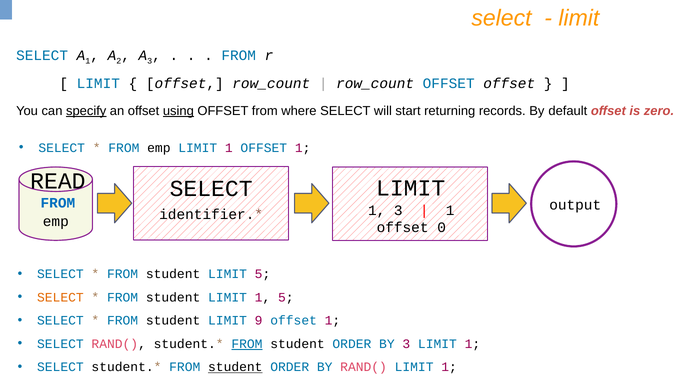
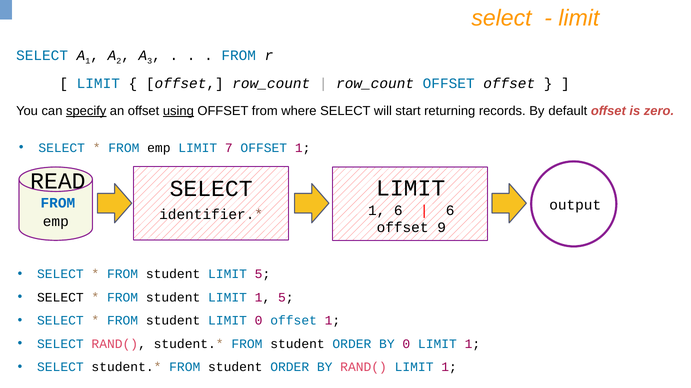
emp LIMIT 1: 1 -> 7 (229, 148)
1 3: 3 -> 6 (398, 211)
1: 1 -> 6 (450, 211)
0: 0 -> 9 (442, 228)
SELECT colour: orange -> black (60, 298)
LIMIT 9: 9 -> 0 (259, 321)
FROM underline: present -> none (247, 345)
BY 3: 3 -> 0 (406, 345)
student underline: present -> none (235, 368)
